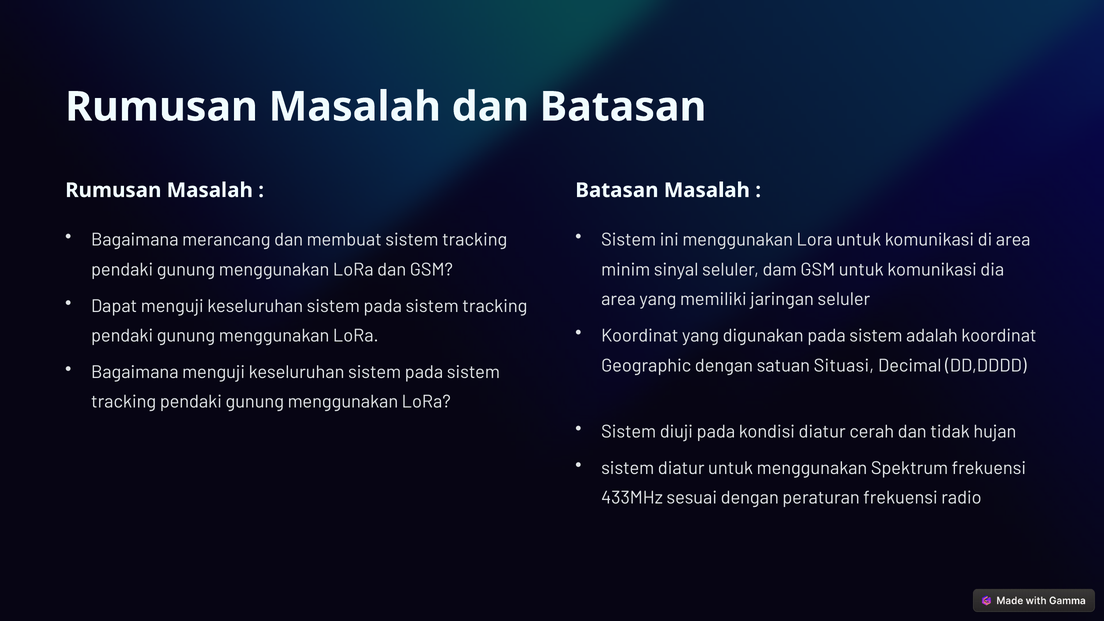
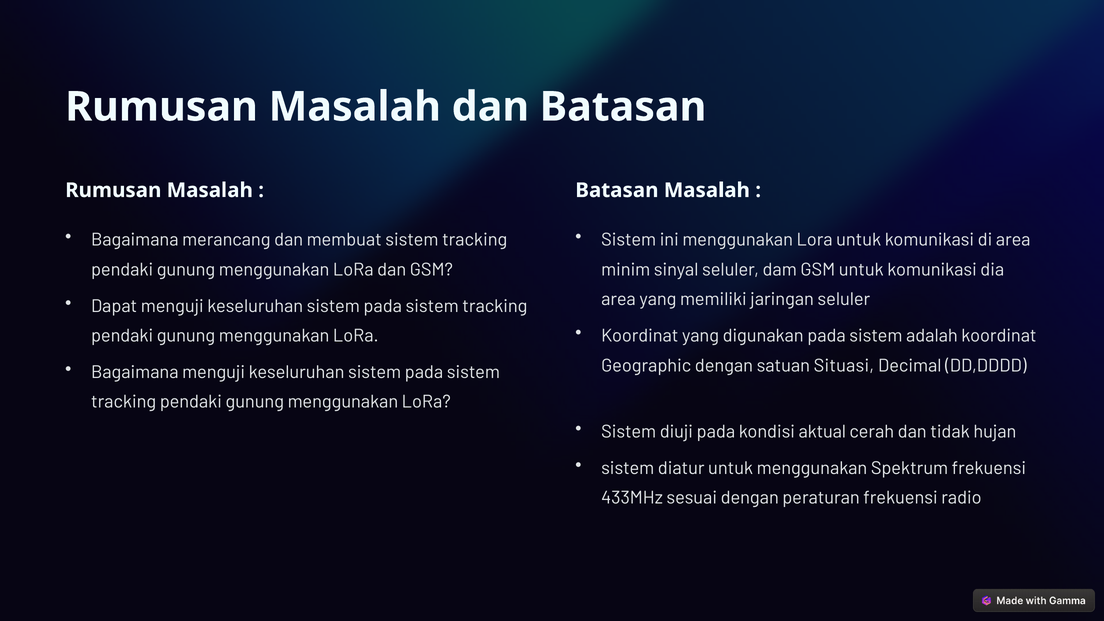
kondisi diatur: diatur -> aktual (822, 432)
